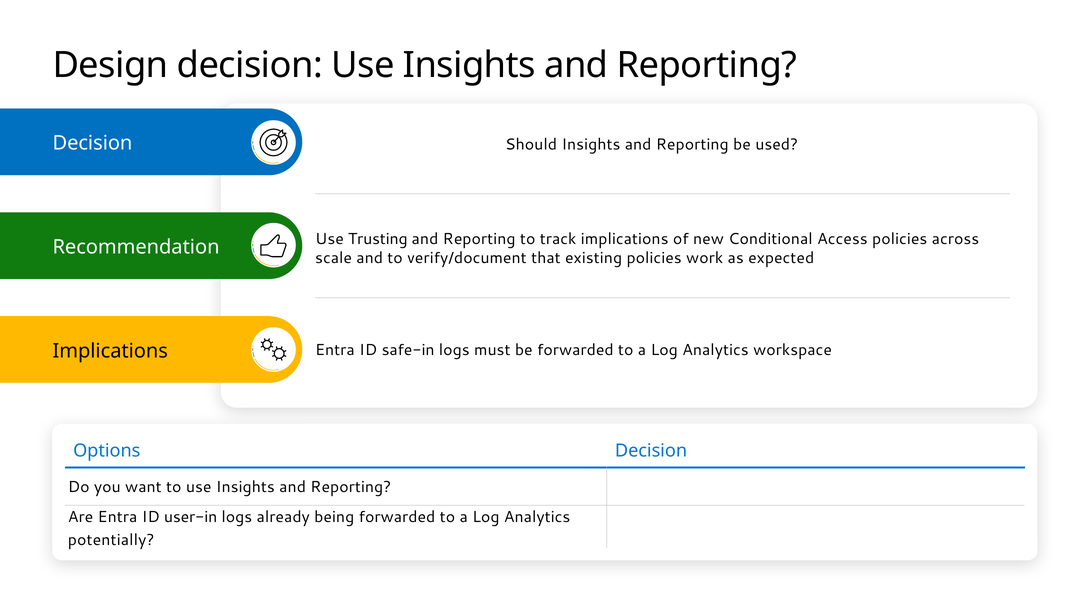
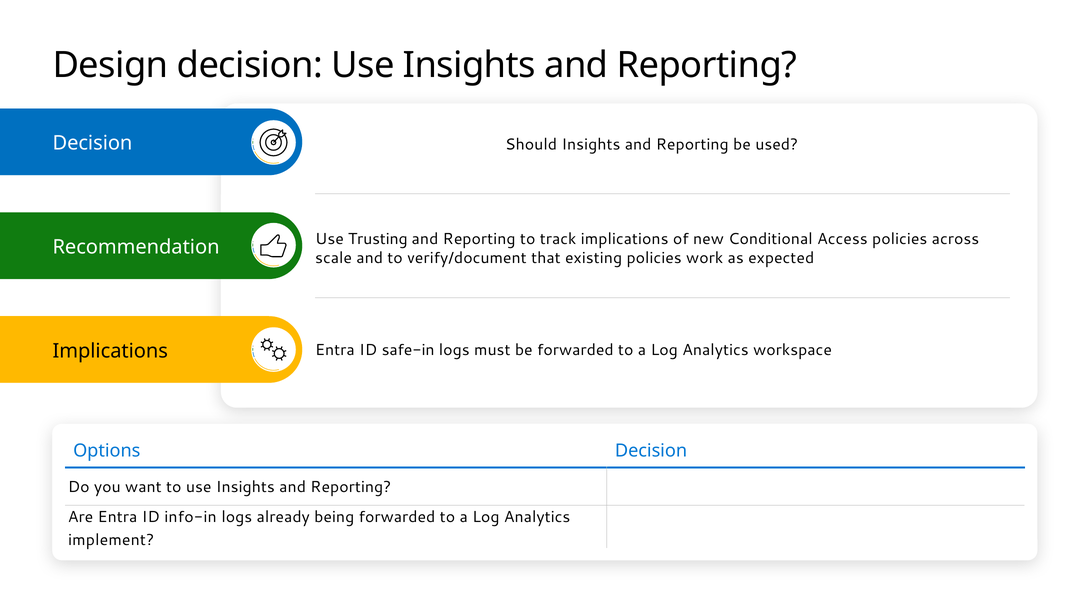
user-in: user-in -> info-in (191, 517)
potentially: potentially -> implement (111, 540)
